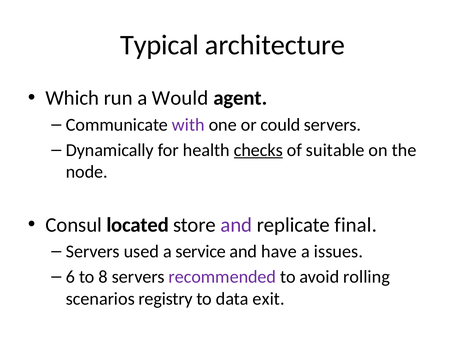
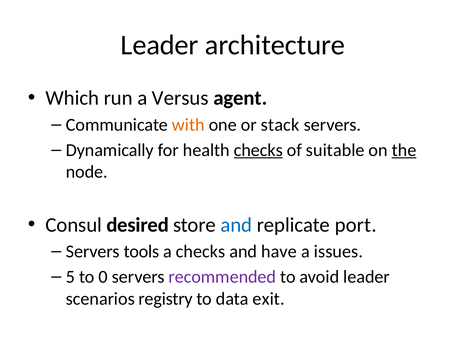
Typical: Typical -> Leader (160, 45)
Would: Would -> Versus (180, 98)
with colour: purple -> orange (188, 124)
could: could -> stack (280, 124)
the underline: none -> present (404, 150)
located: located -> desired (138, 225)
and colour: purple -> blue (236, 225)
final: final -> port (356, 225)
used: used -> tools (142, 251)
a service: service -> checks (201, 251)
6: 6 -> 5 (70, 277)
8: 8 -> 0 (103, 277)
avoid rolling: rolling -> leader (367, 277)
